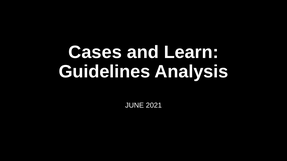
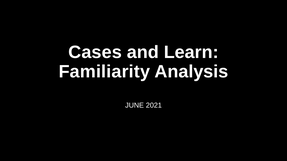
Guidelines: Guidelines -> Familiarity (104, 72)
